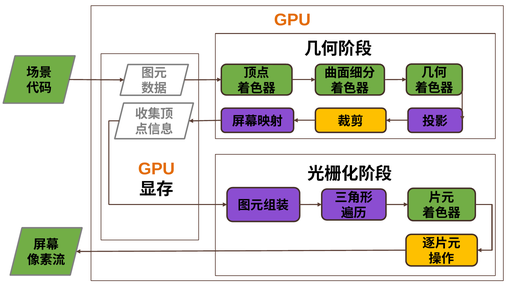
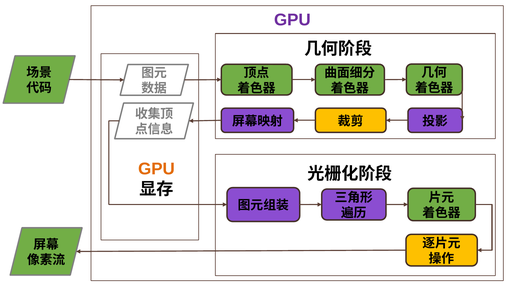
GPU colour: orange -> purple (292, 20)
